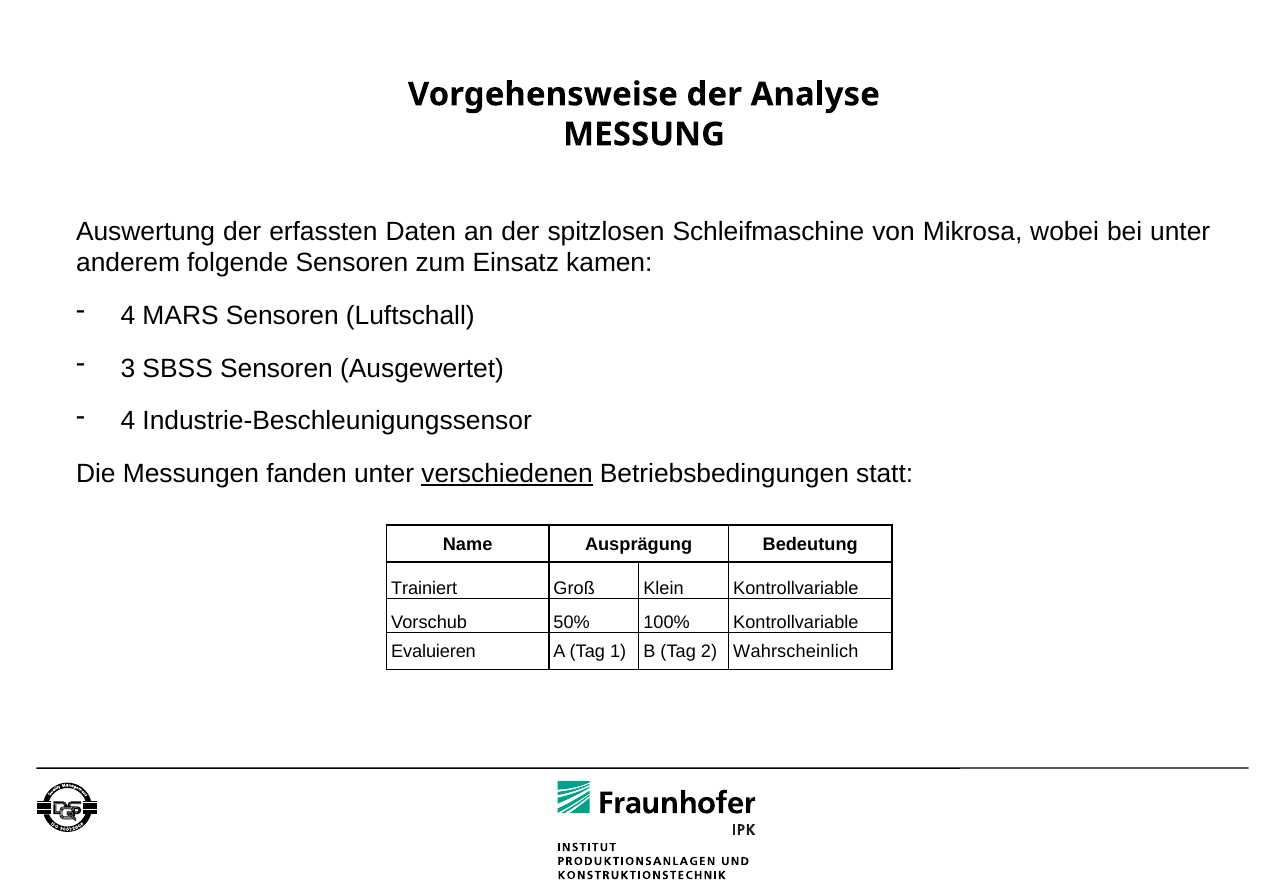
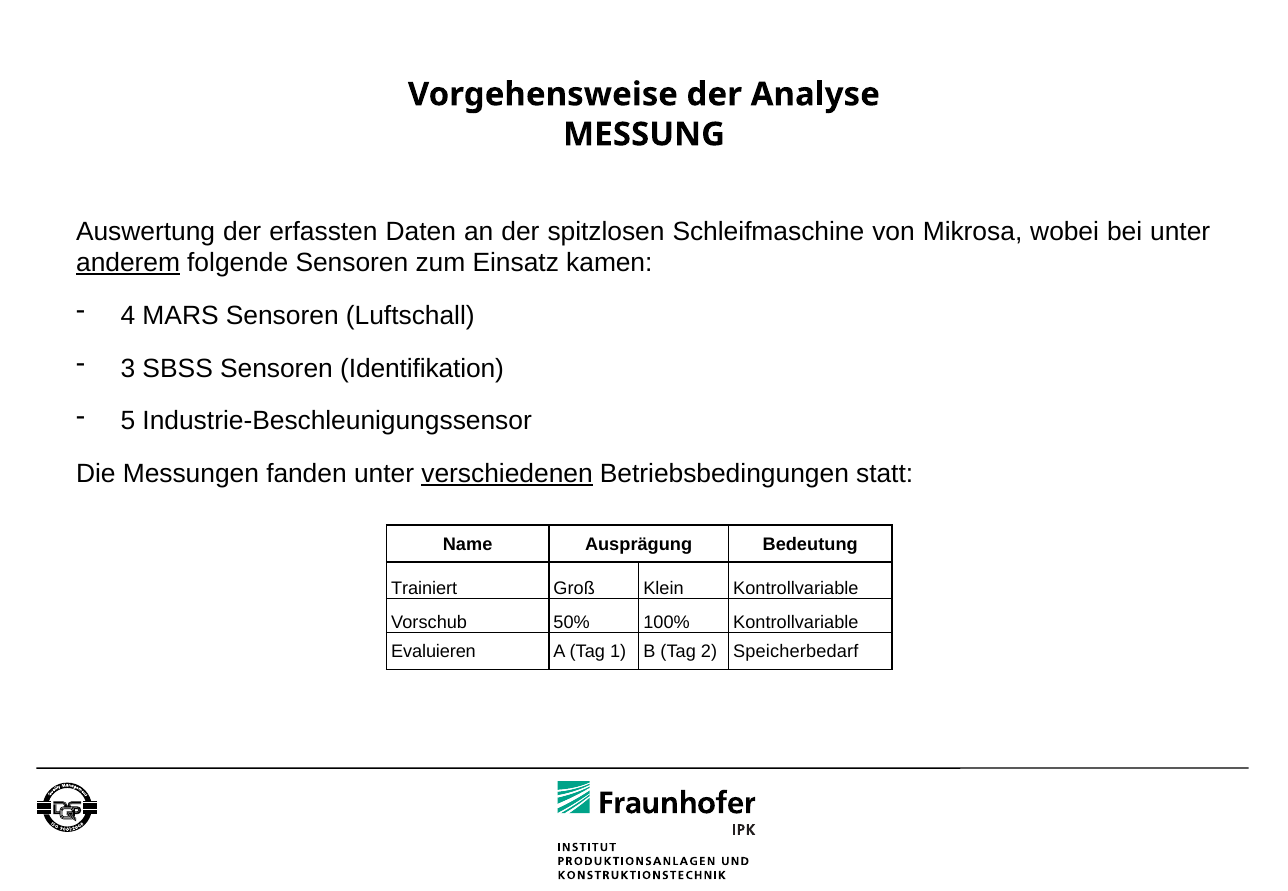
anderem underline: none -> present (128, 263)
Ausgewertet: Ausgewertet -> Identifikation (422, 369)
4: 4 -> 5 (128, 421)
Wahrscheinlich: Wahrscheinlich -> Speicherbedarf (796, 652)
